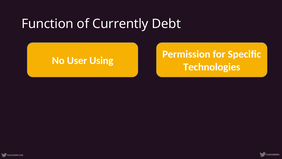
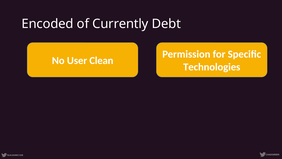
Function: Function -> Encoded (47, 24)
Using: Using -> Clean (101, 60)
